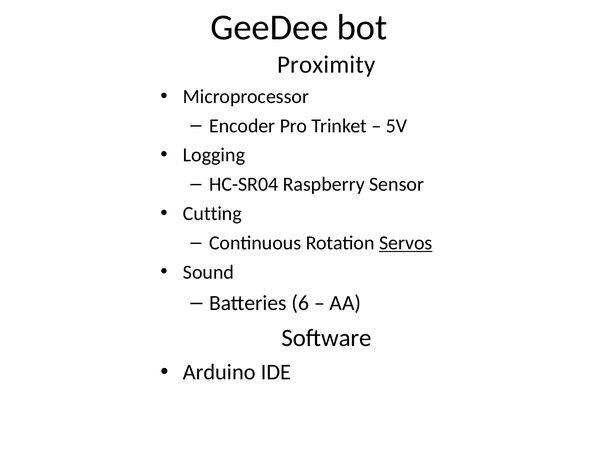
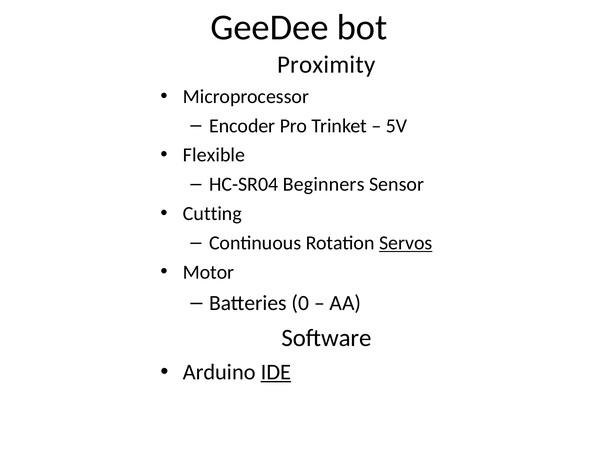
Logging: Logging -> Flexible (214, 155)
Raspberry: Raspberry -> Beginners (324, 184)
Sound: Sound -> Motor (209, 272)
6: 6 -> 0 (300, 303)
IDE underline: none -> present (276, 372)
